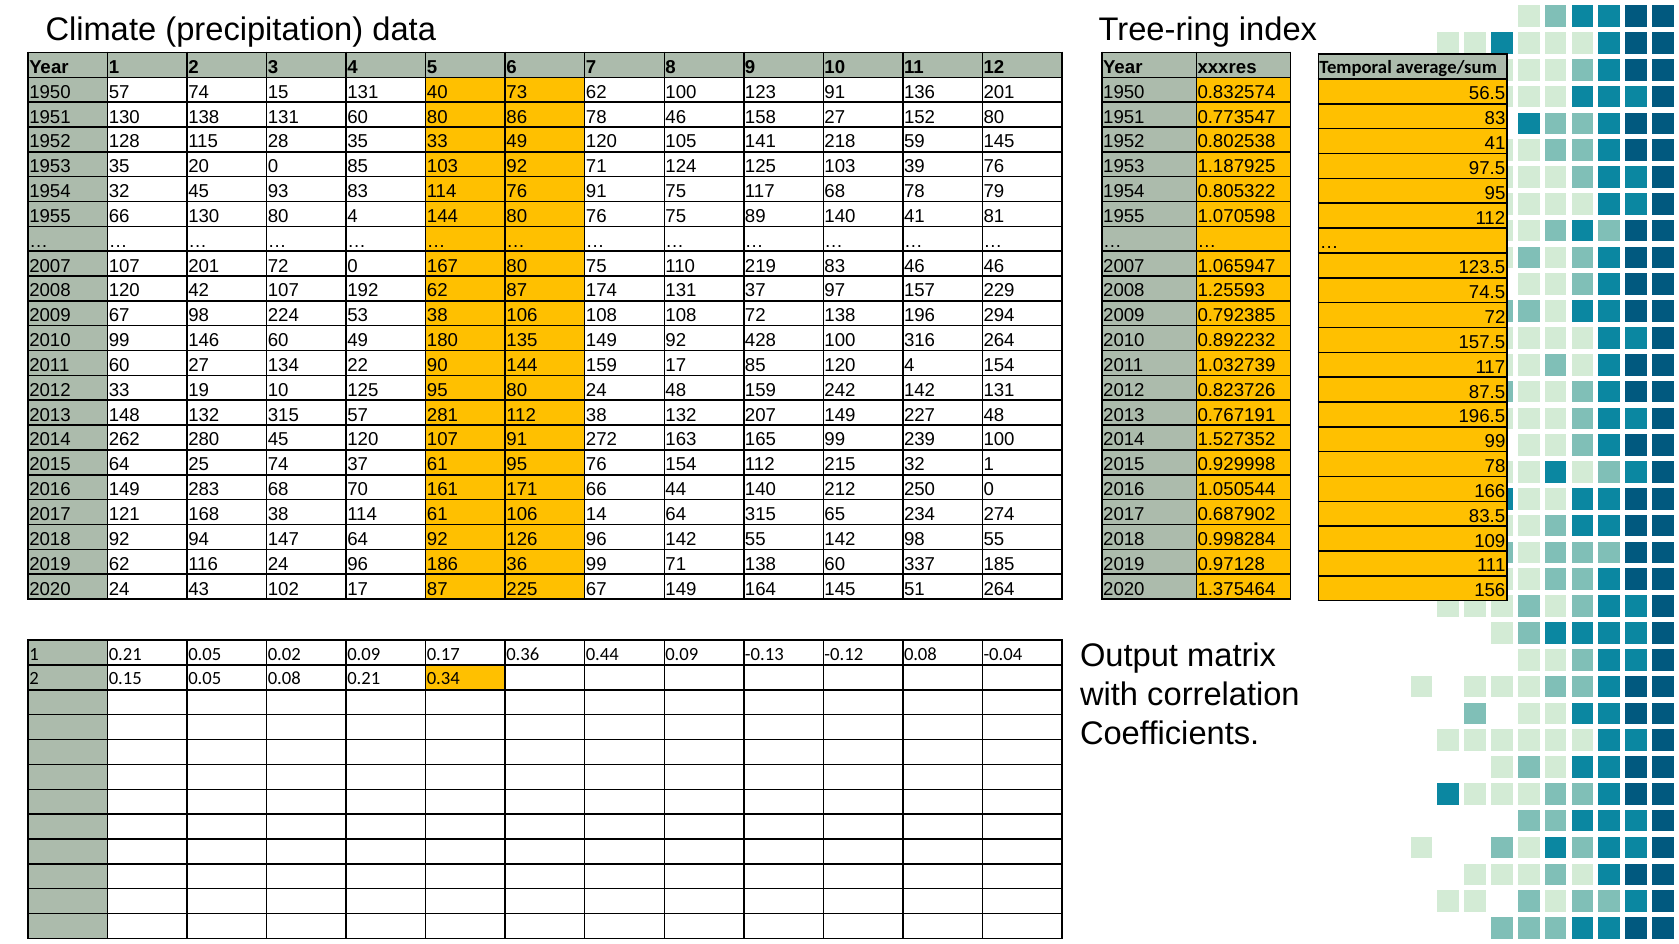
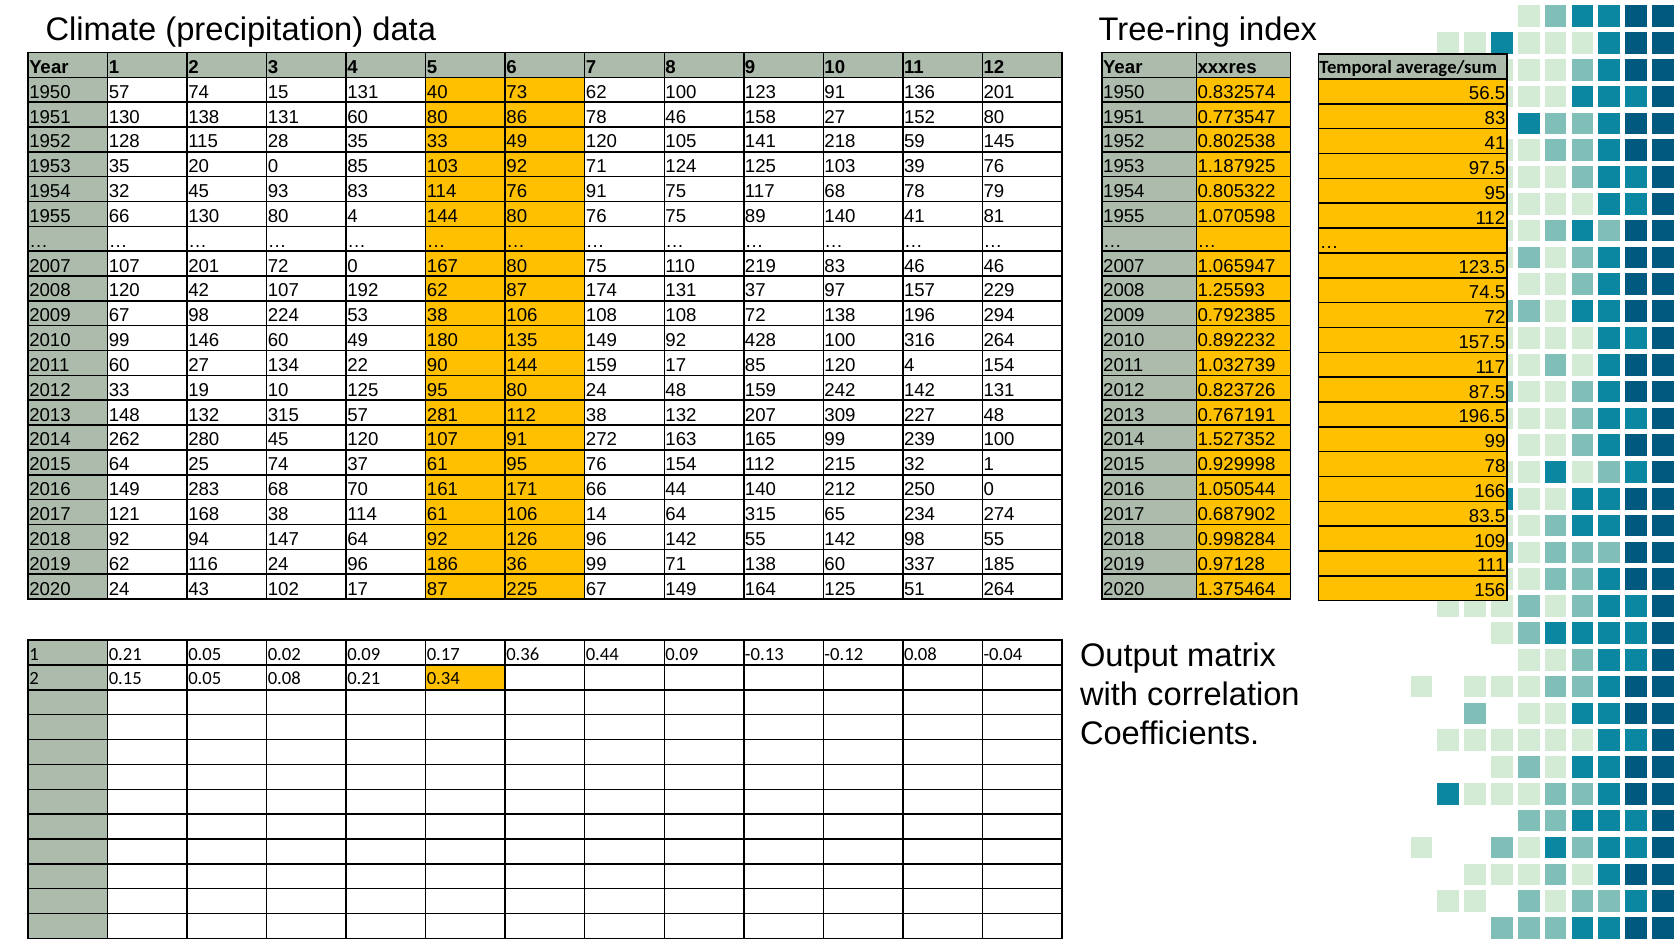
207 149: 149 -> 309 (840, 415)
164 145: 145 -> 125 (840, 589)
